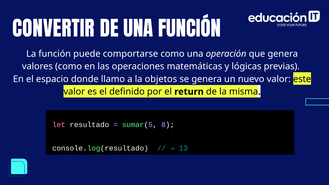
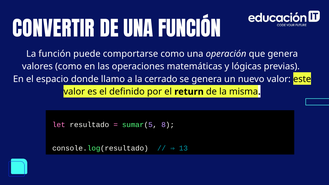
objetos: objetos -> cerrado (161, 79)
